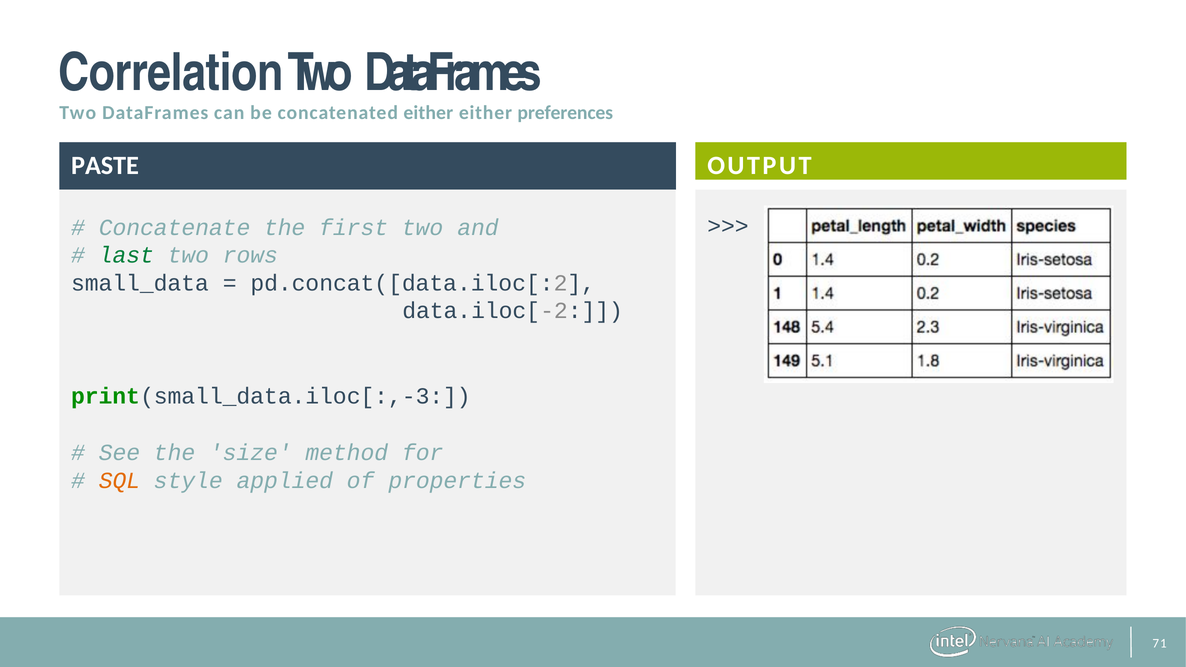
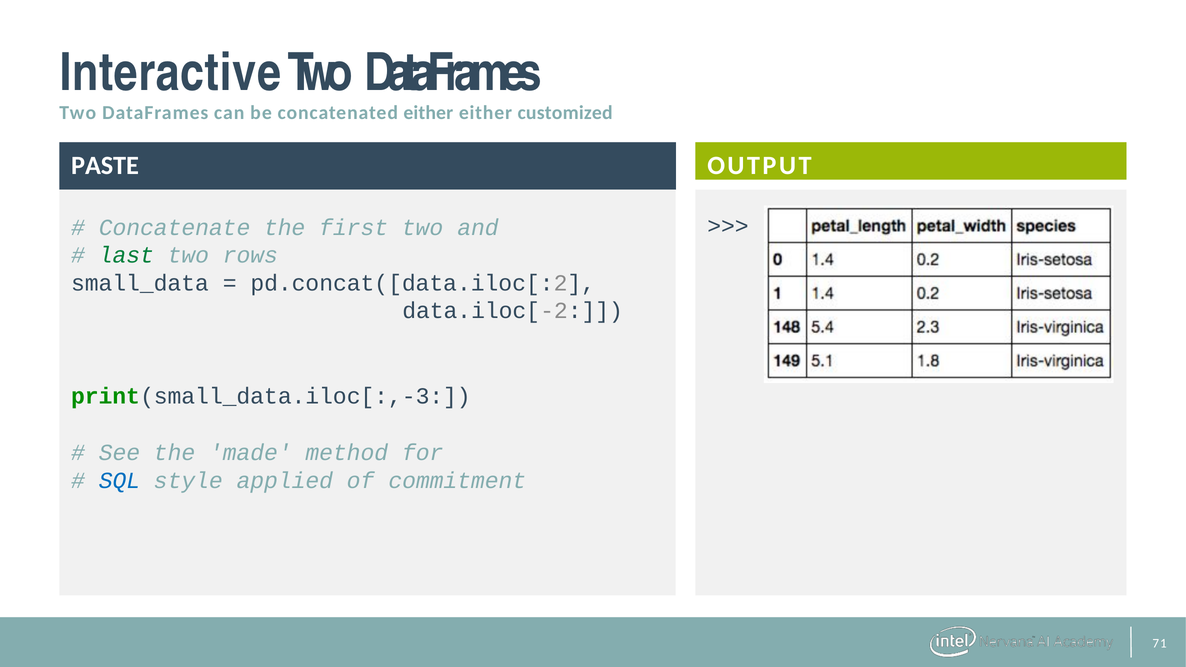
Correlation: Correlation -> Interactive (170, 73)
preferences: preferences -> customized (565, 113)
size: size -> made (250, 453)
SQL colour: orange -> blue (119, 481)
properties: properties -> commitment (457, 481)
